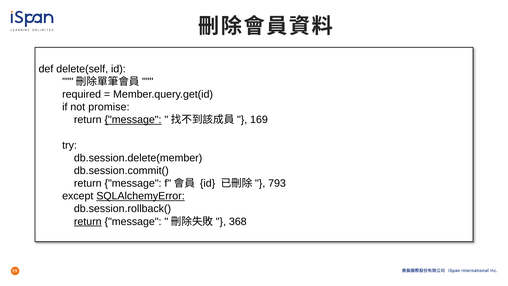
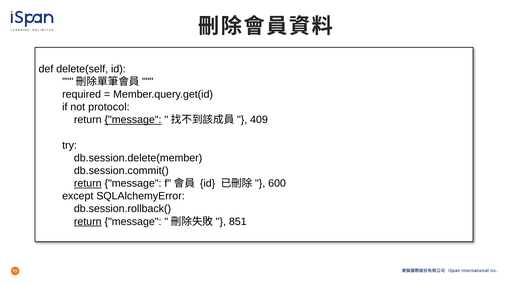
promise: promise -> protocol (109, 107)
169: 169 -> 409 (259, 120)
return underline: none -> present (88, 183)
793: 793 -> 600 (277, 183)
SQLAlchemyError underline: present -> none (141, 196)
368: 368 -> 851 (238, 221)
